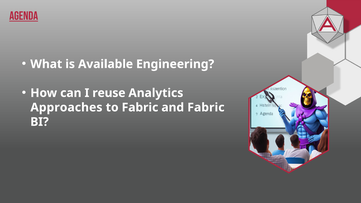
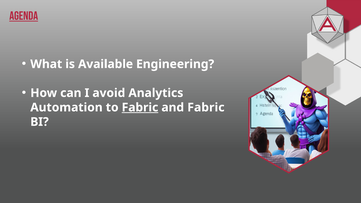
reuse: reuse -> avoid (109, 93)
Approaches: Approaches -> Automation (66, 107)
Fabric underline: none -> present (140, 107)
